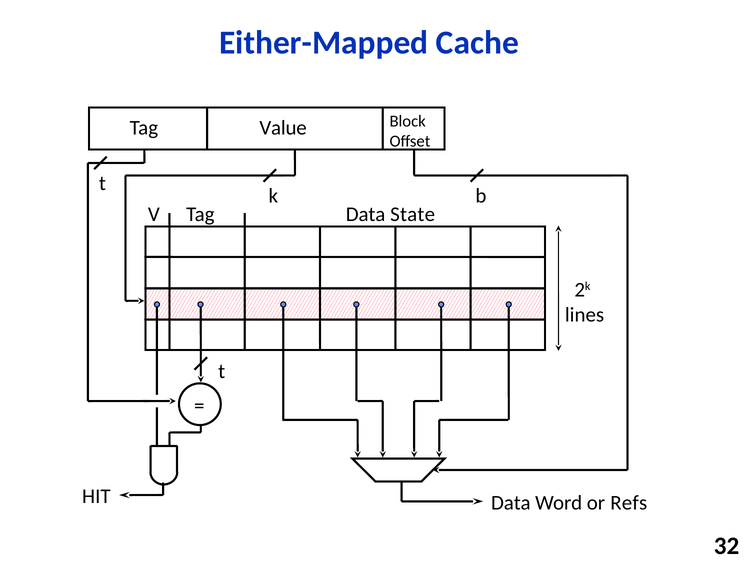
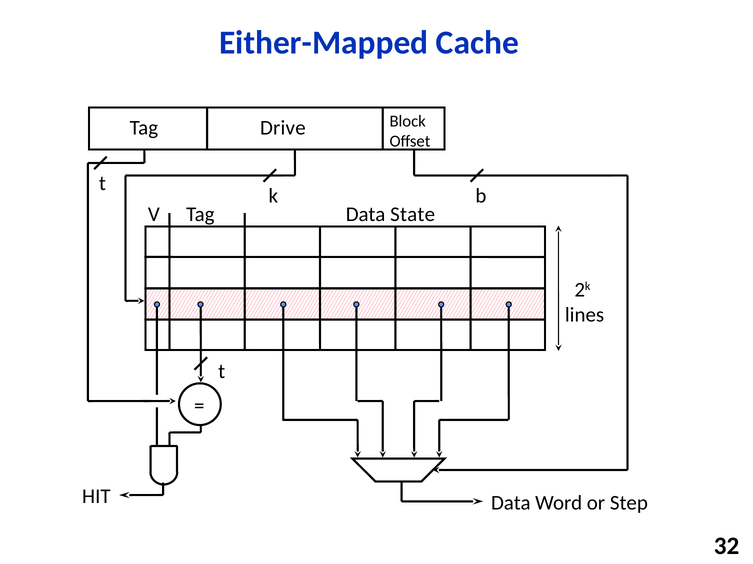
Value: Value -> Drive (283, 128)
Refs: Refs -> Step (629, 503)
